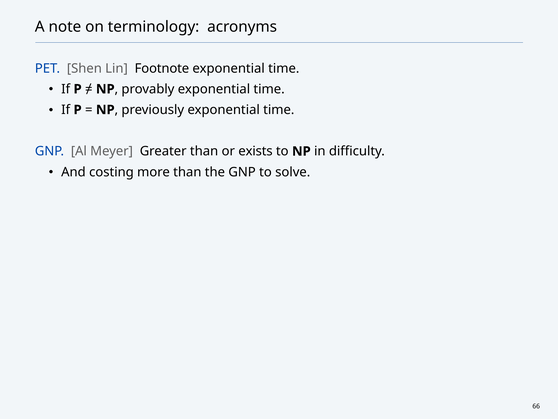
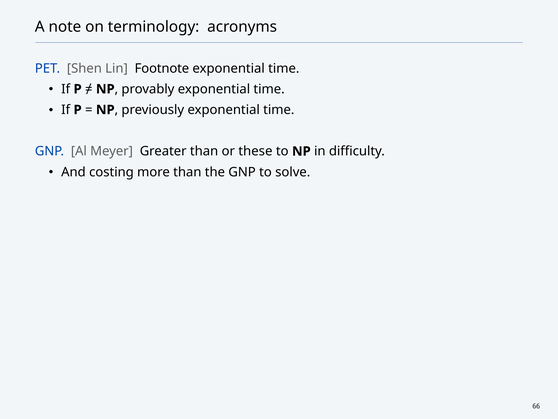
exists: exists -> these (255, 151)
